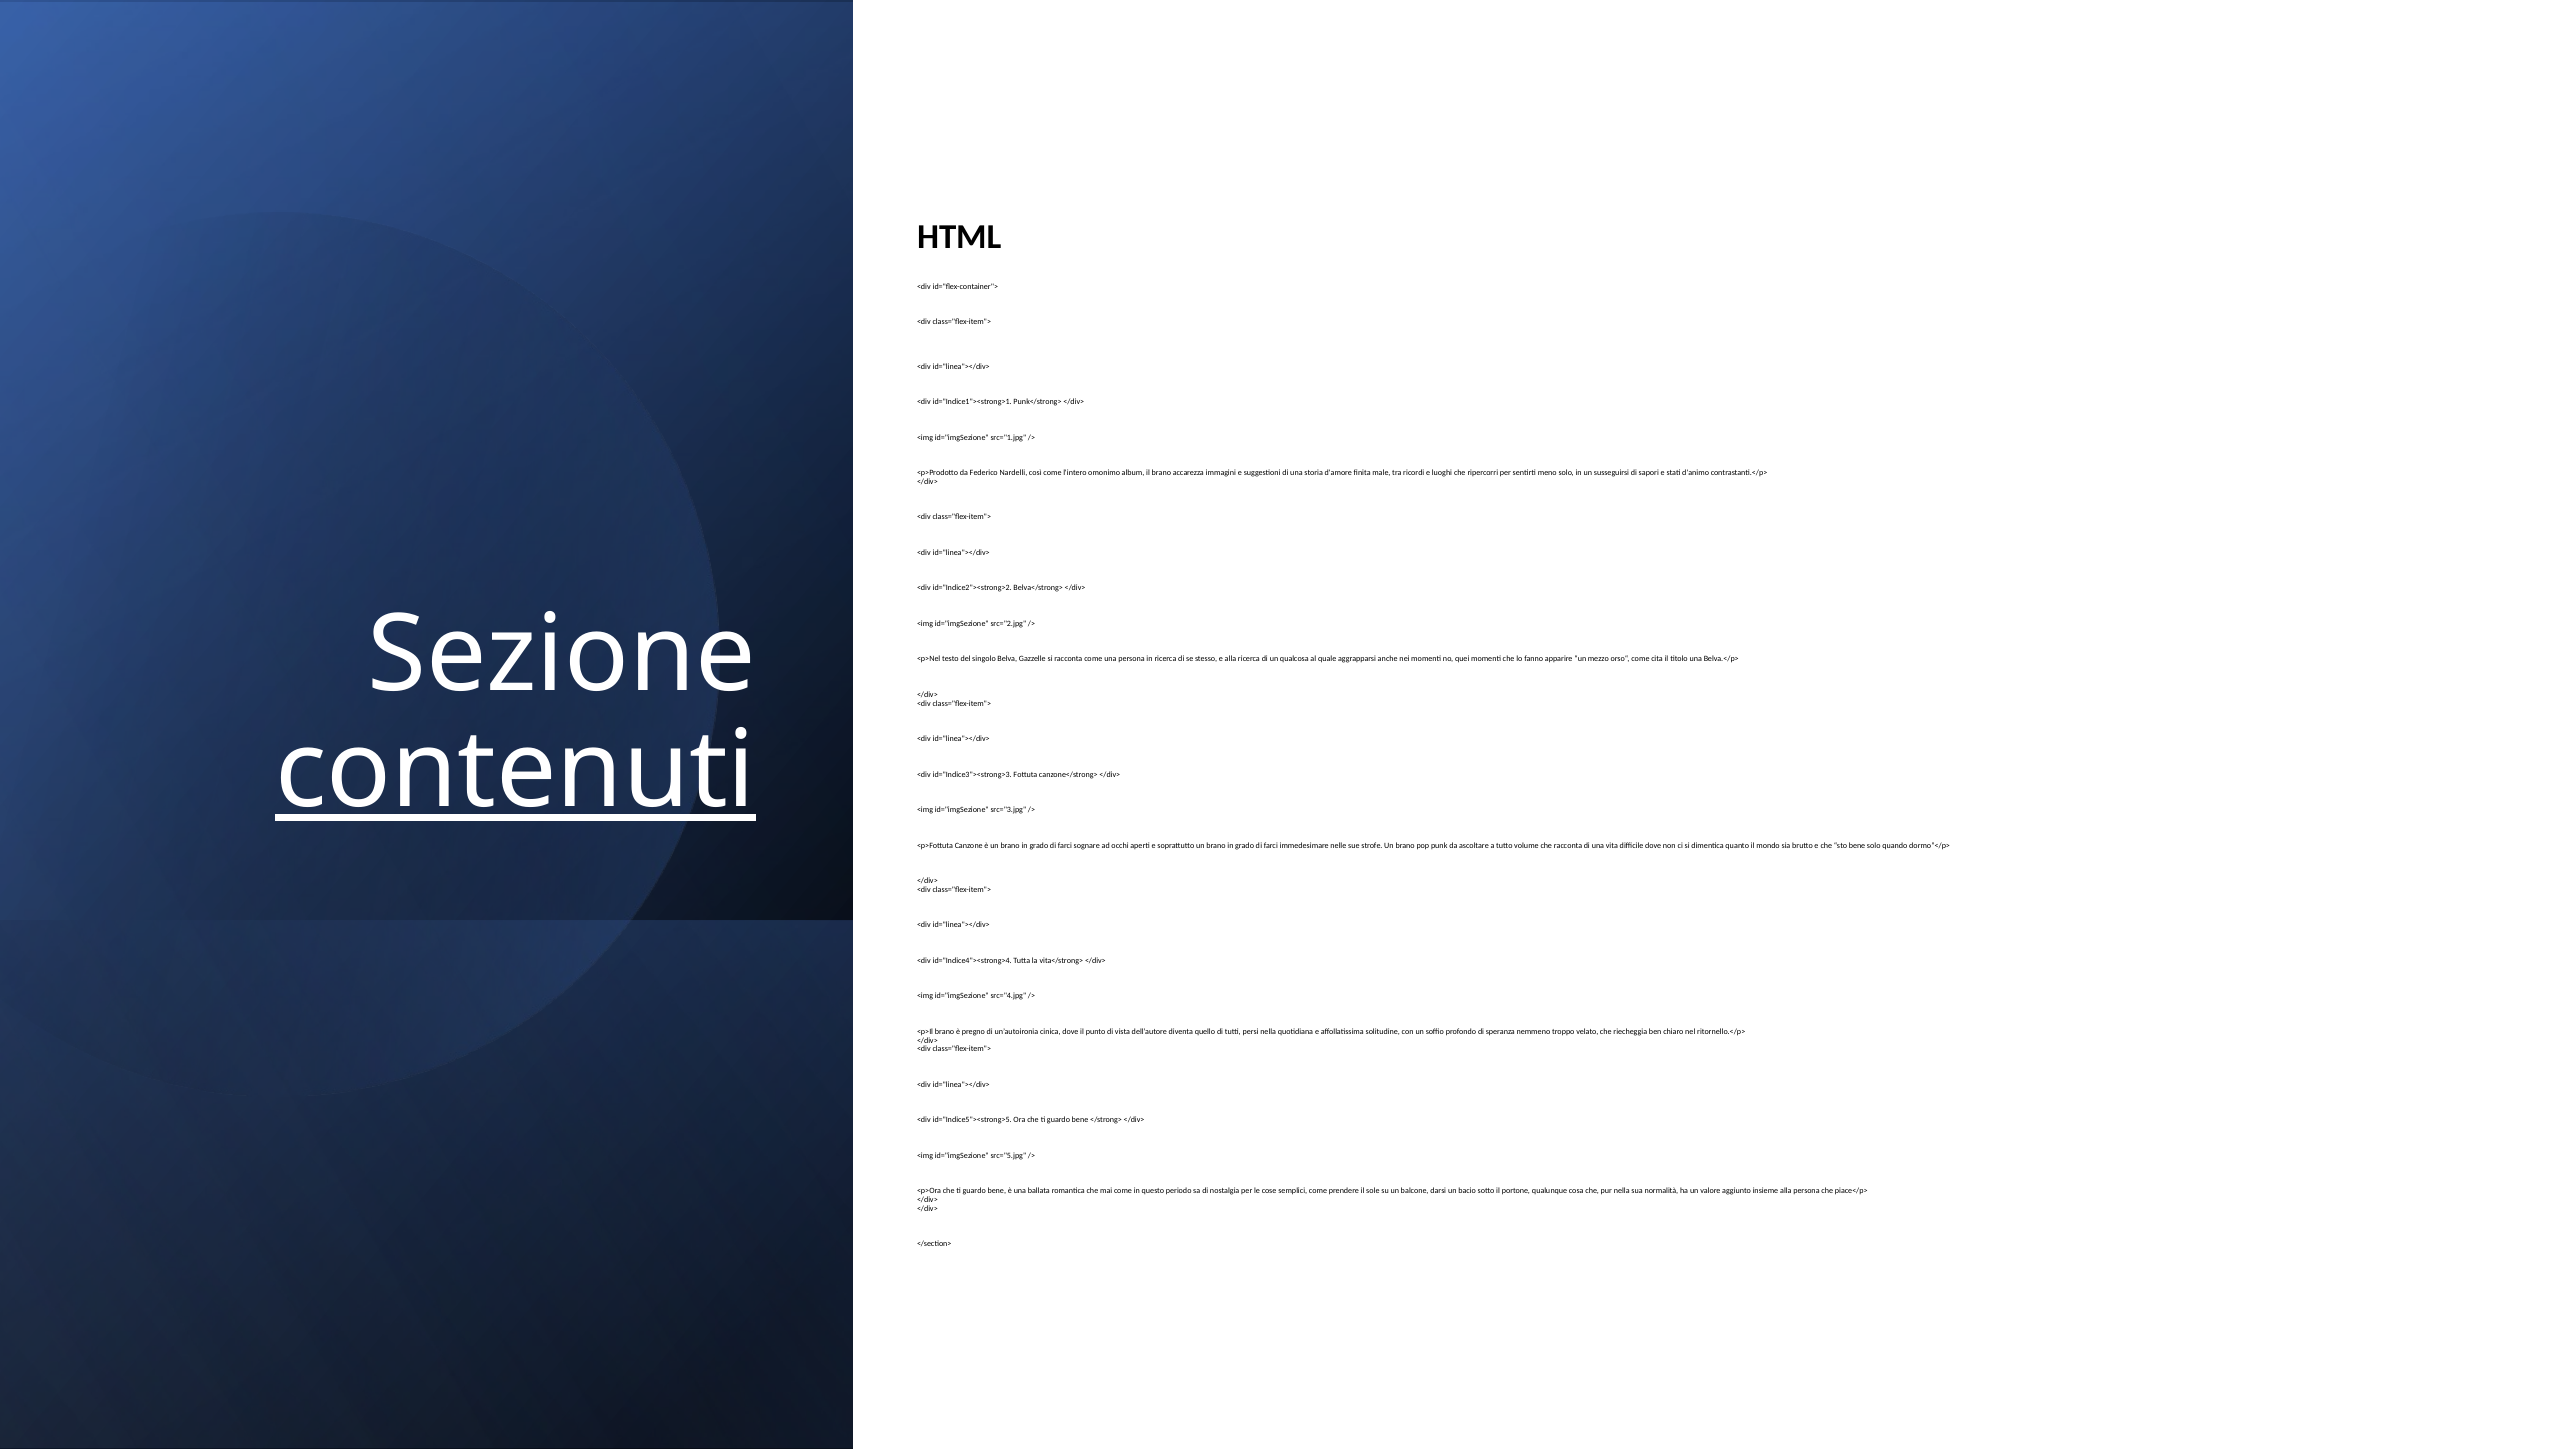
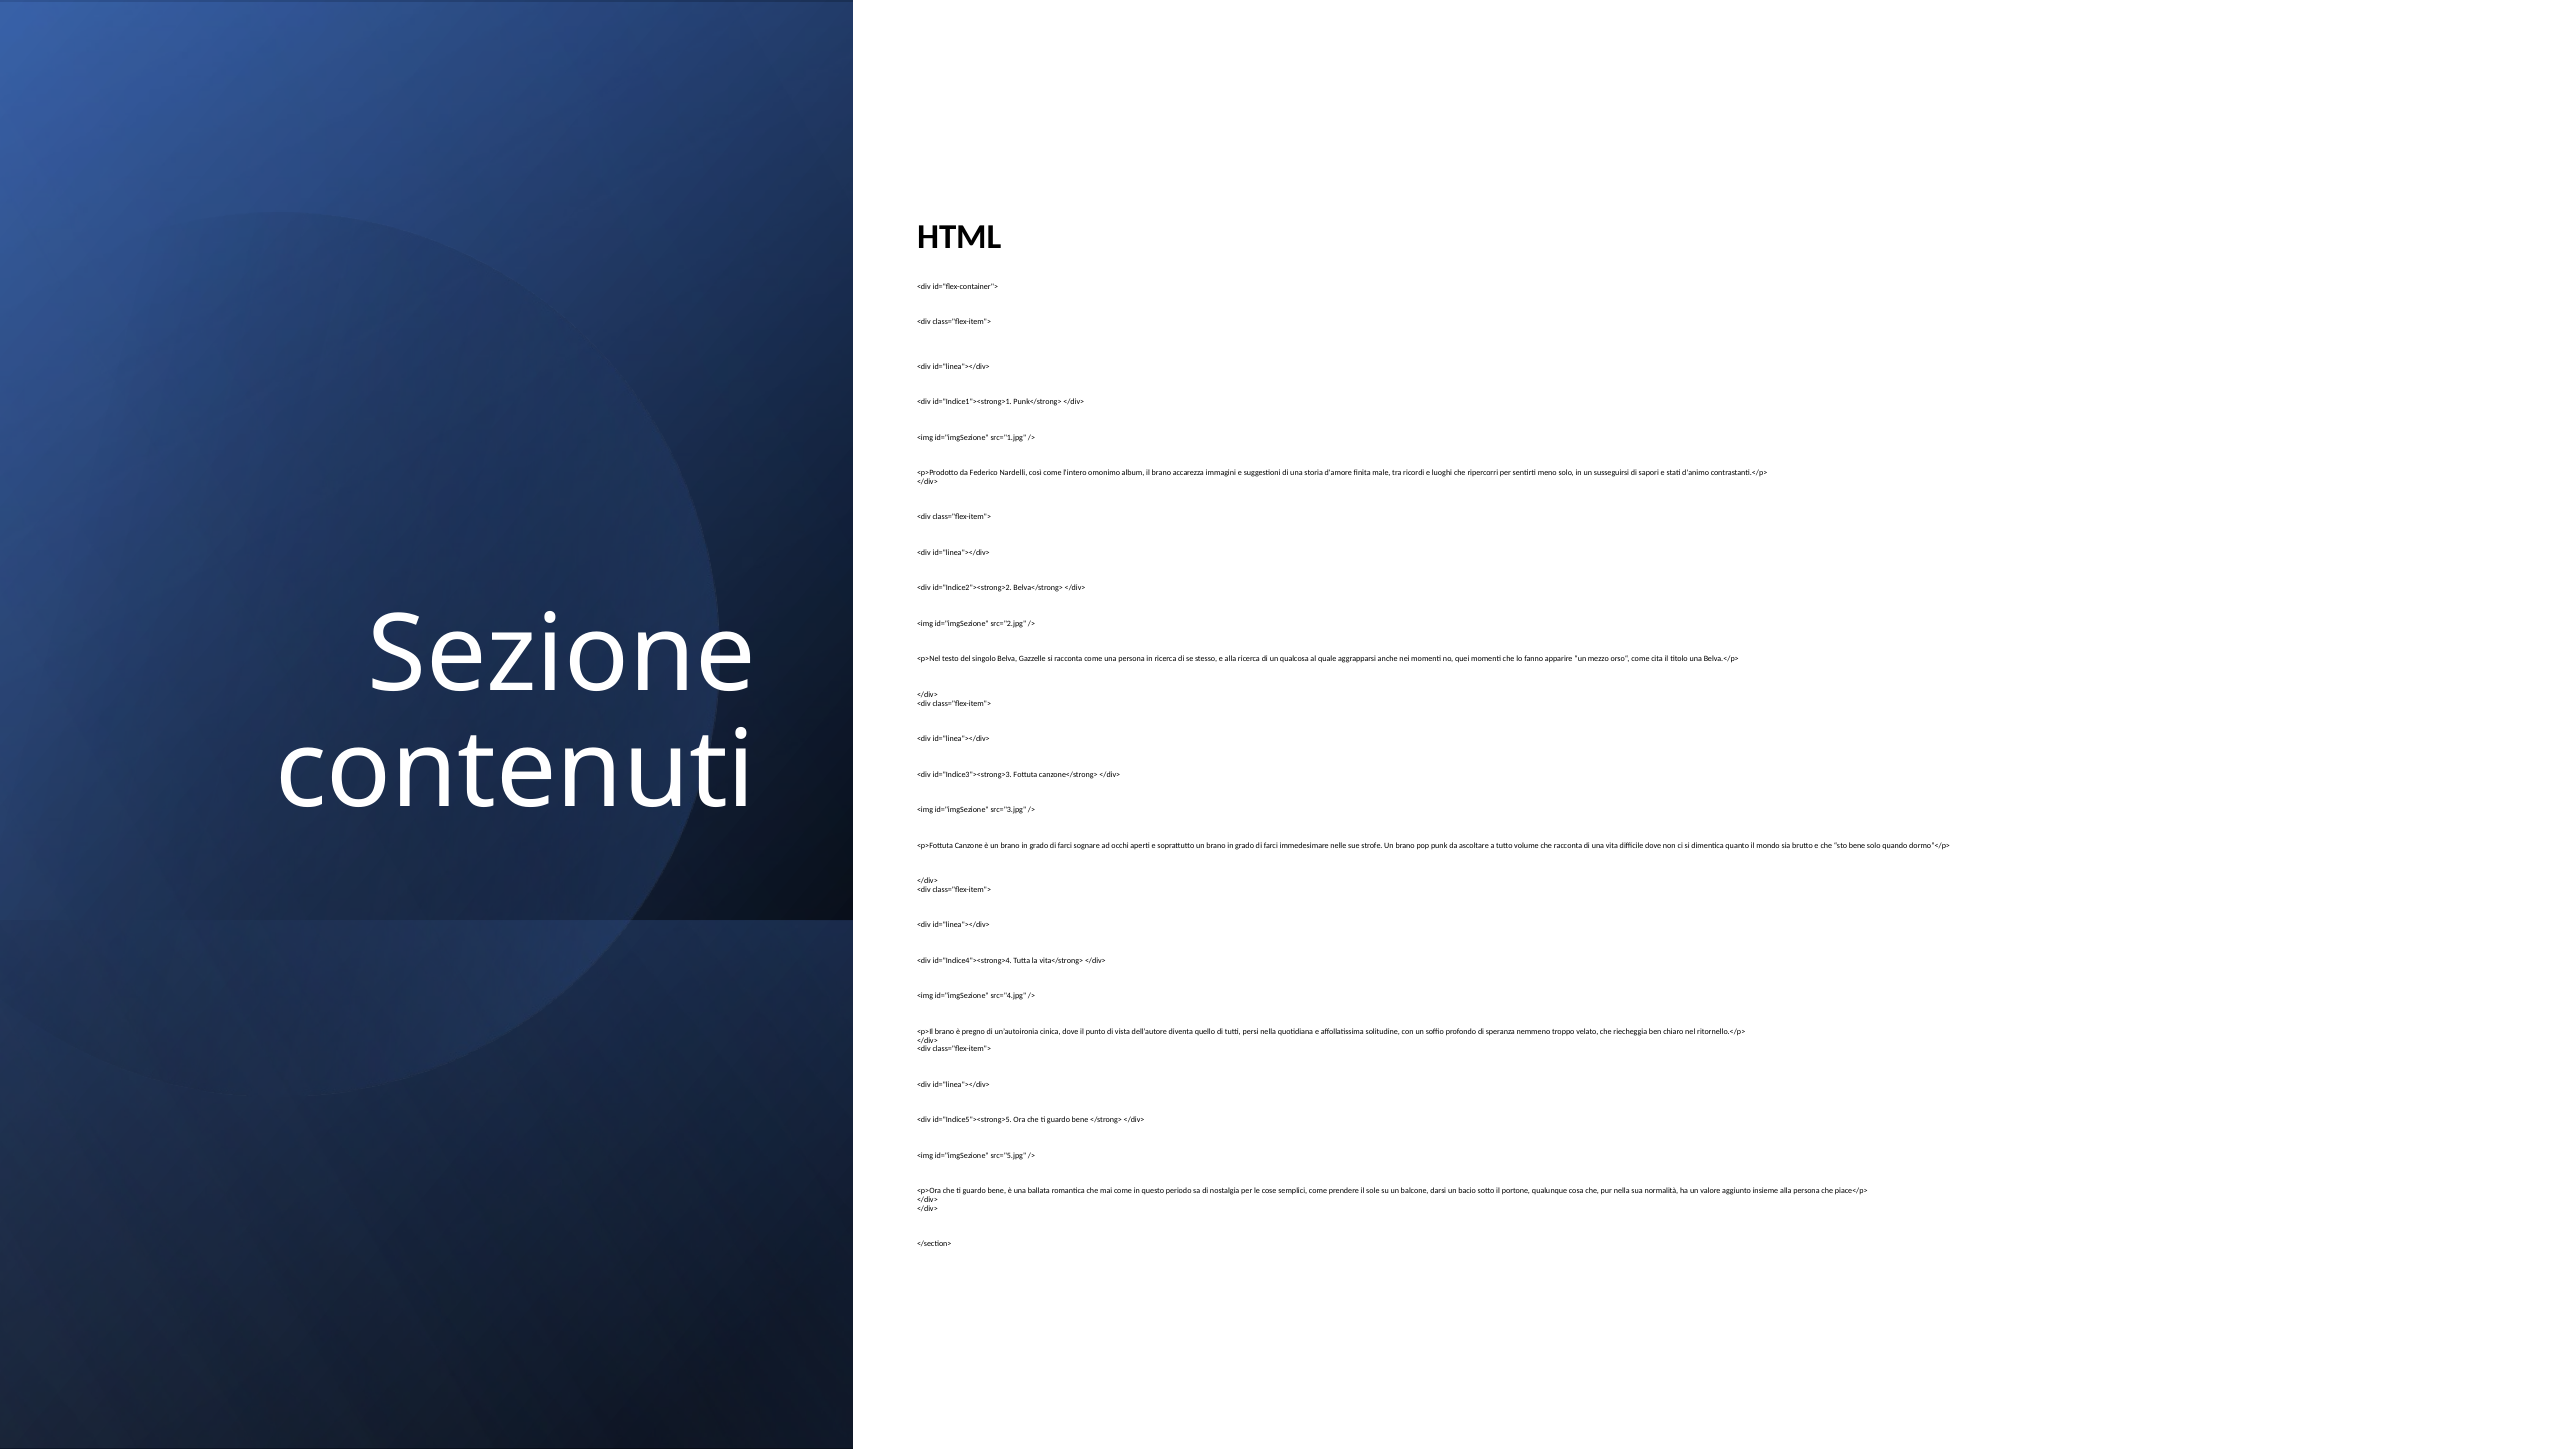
contenuti underline: present -> none (515, 771)
